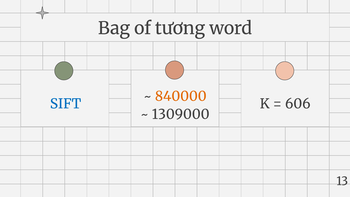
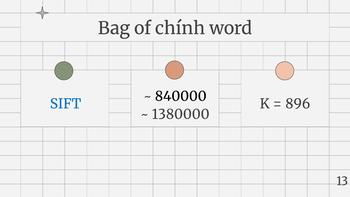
tương: tương -> chính (180, 28)
840000 colour: orange -> black (181, 96)
606: 606 -> 896 (298, 104)
1309000: 1309000 -> 1380000 (181, 114)
